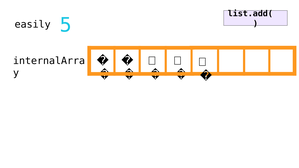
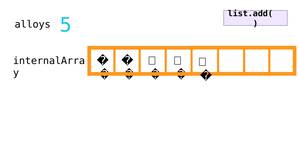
easily: easily -> alloys (33, 25)
